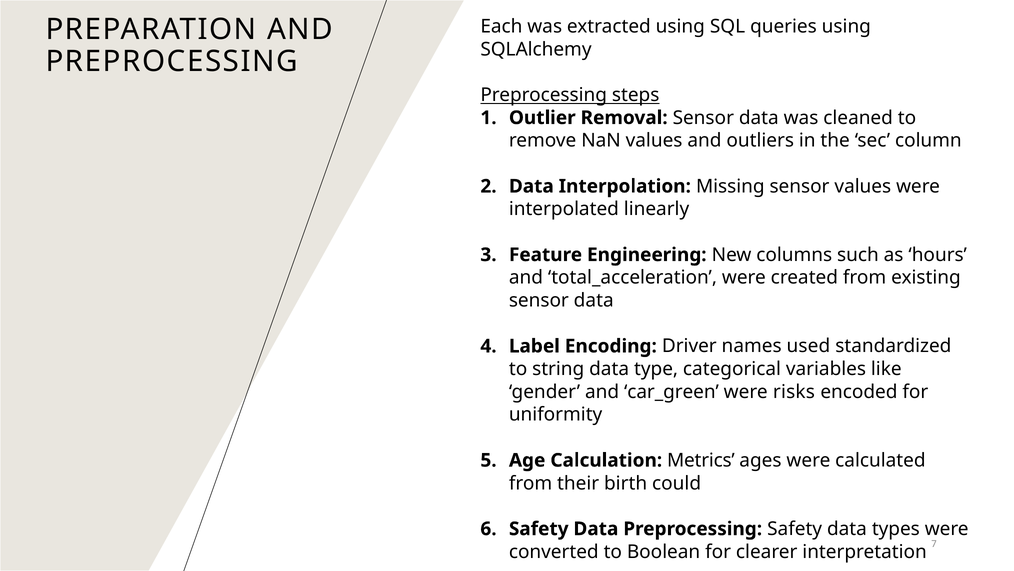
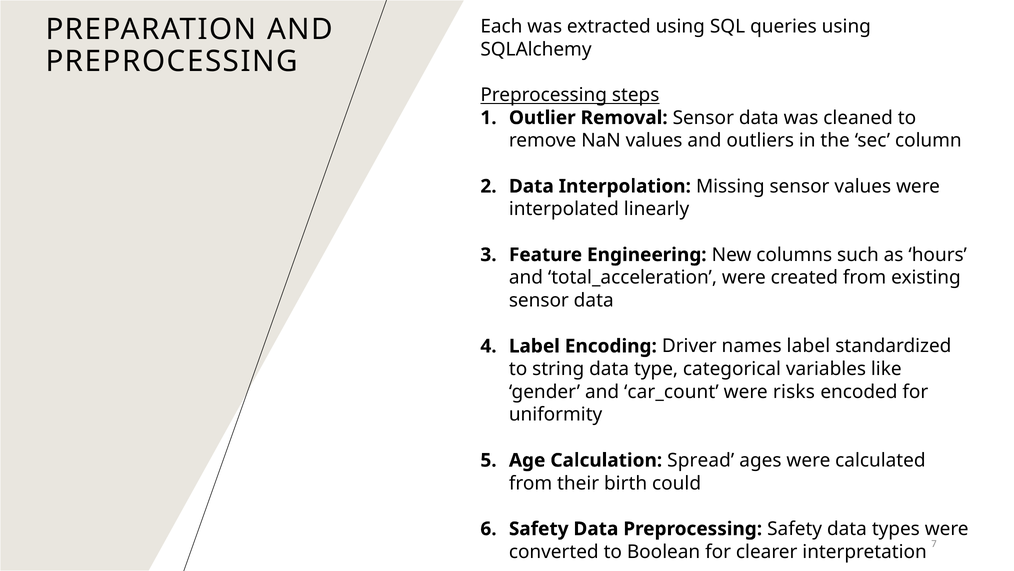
names used: used -> label (808, 346)
car_green: car_green -> car_count (671, 391)
Metrics: Metrics -> Spread (701, 460)
